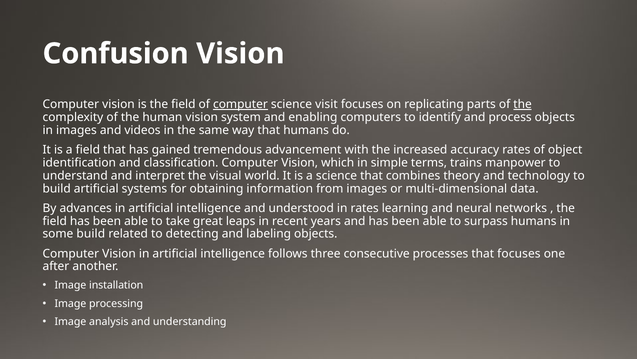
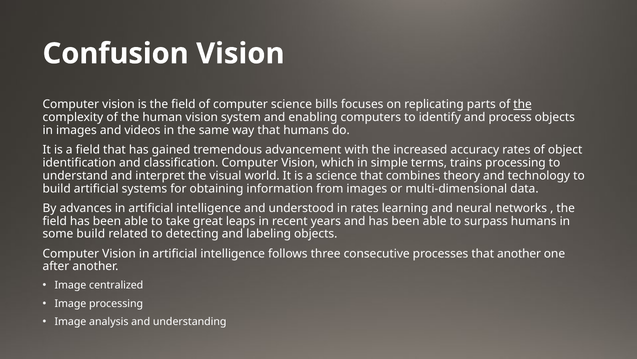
computer underline: present -> none (240, 104)
visit: visit -> bills (326, 104)
trains manpower: manpower -> processing (515, 162)
that focuses: focuses -> another (519, 253)
installation: installation -> centralized (116, 285)
